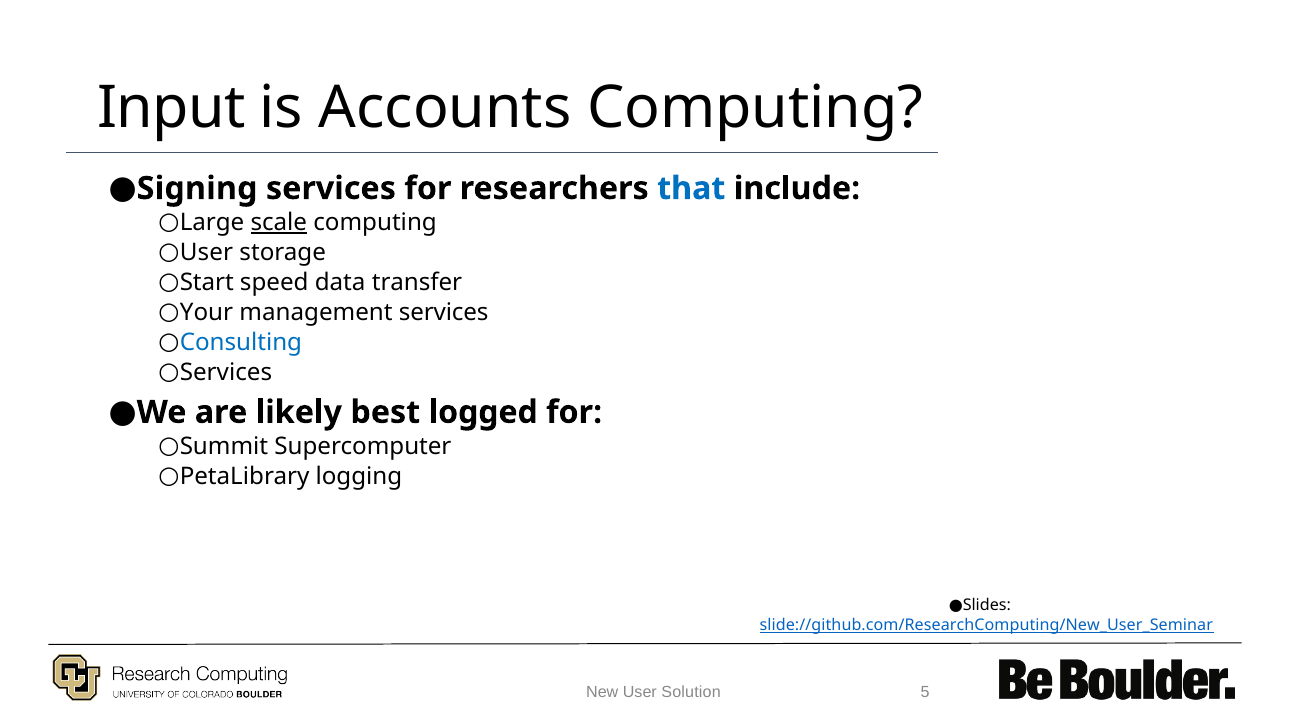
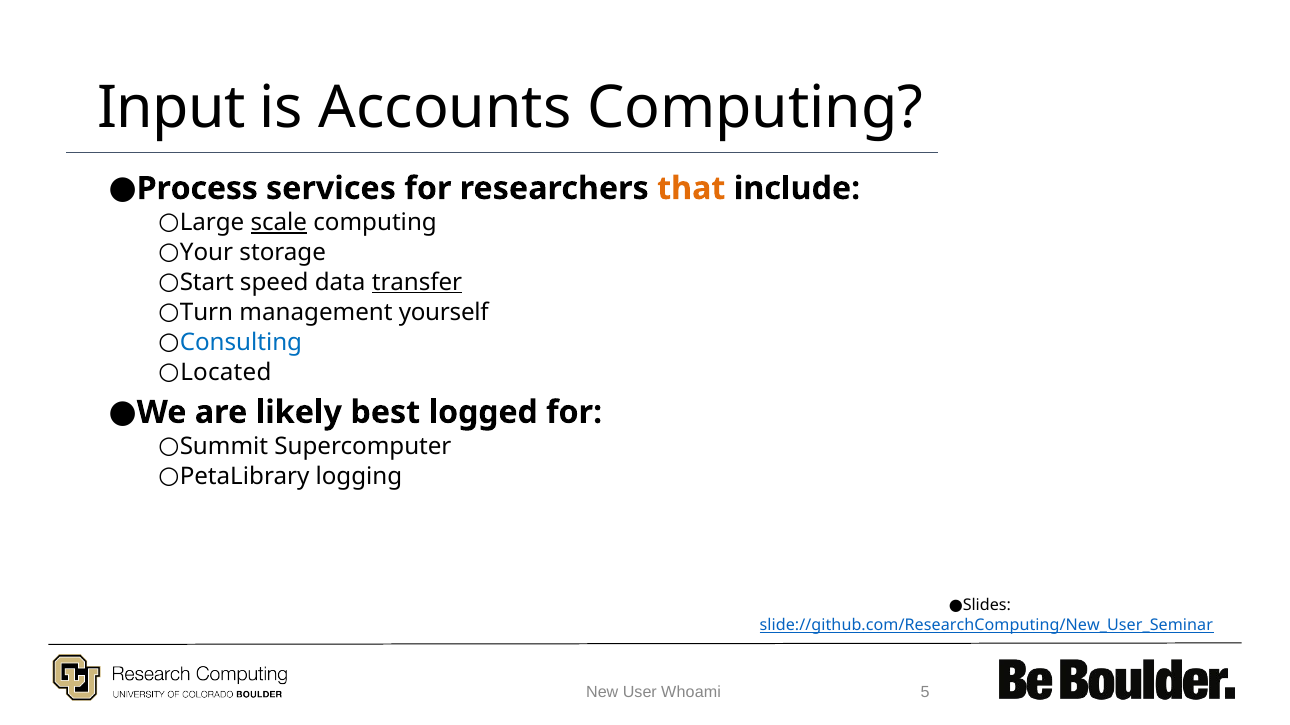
Signing: Signing -> Process (197, 189)
that colour: blue -> orange (691, 189)
User: User -> Your (206, 253)
transfer underline: none -> present (417, 283)
Your: Your -> Turn (206, 313)
management services: services -> yourself (444, 313)
Services: Services -> Located (226, 372)
Solution: Solution -> Whoami (691, 693)
